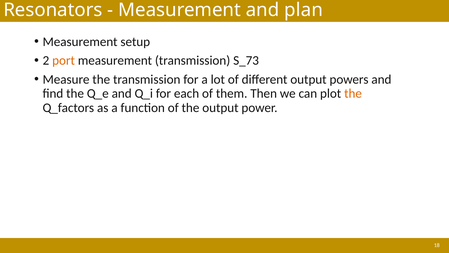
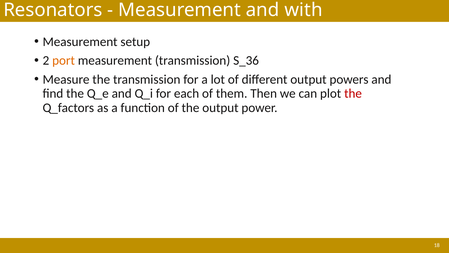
plan: plan -> with (304, 10)
S_73: S_73 -> S_36 (246, 60)
the colour: orange -> red (353, 93)
